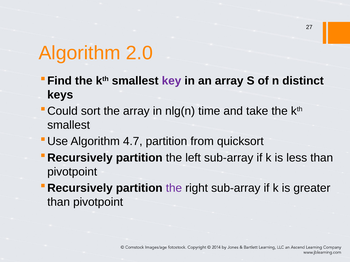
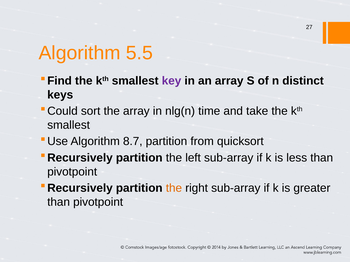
2.0: 2.0 -> 5.5 (139, 53)
4.7: 4.7 -> 8.7 (133, 142)
the colour: purple -> orange (174, 188)
